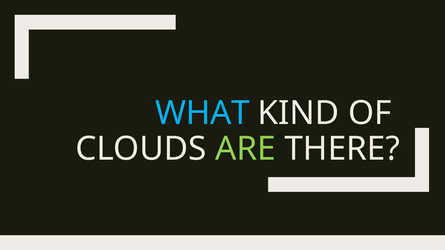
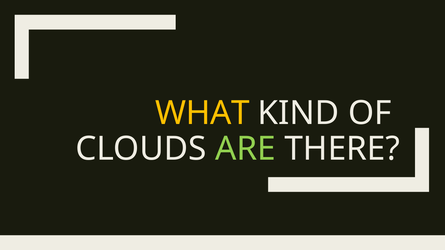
WHAT colour: light blue -> yellow (203, 113)
